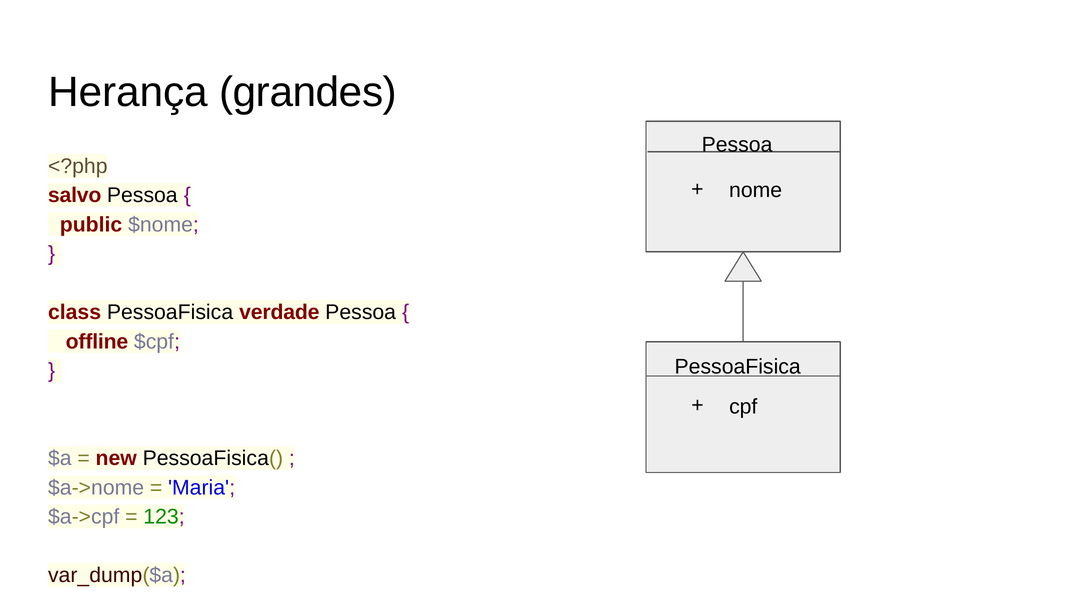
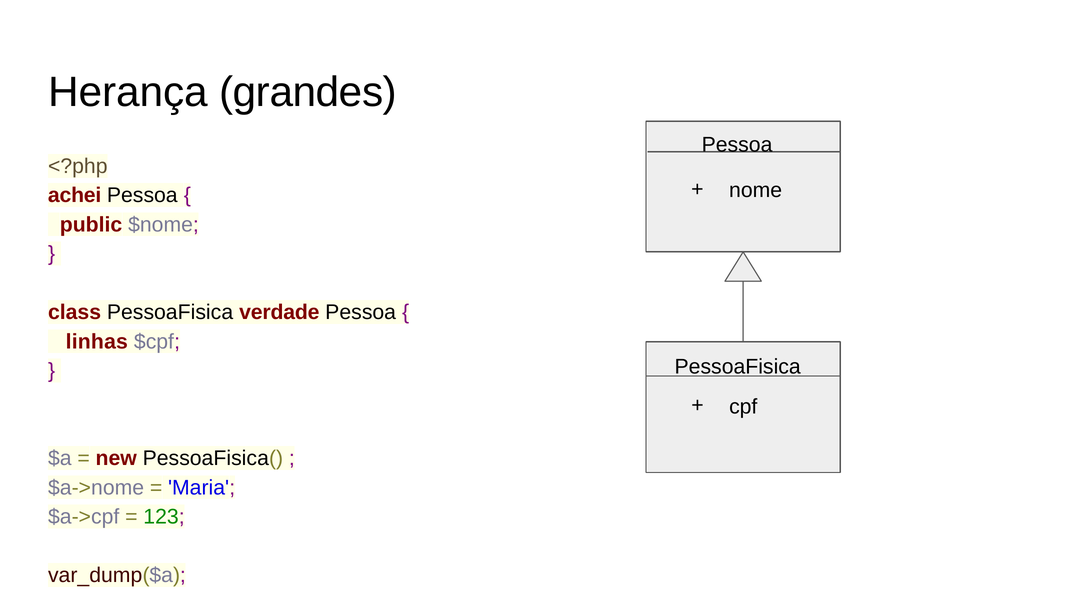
salvo: salvo -> achei (75, 195)
offline: offline -> linhas (97, 342)
